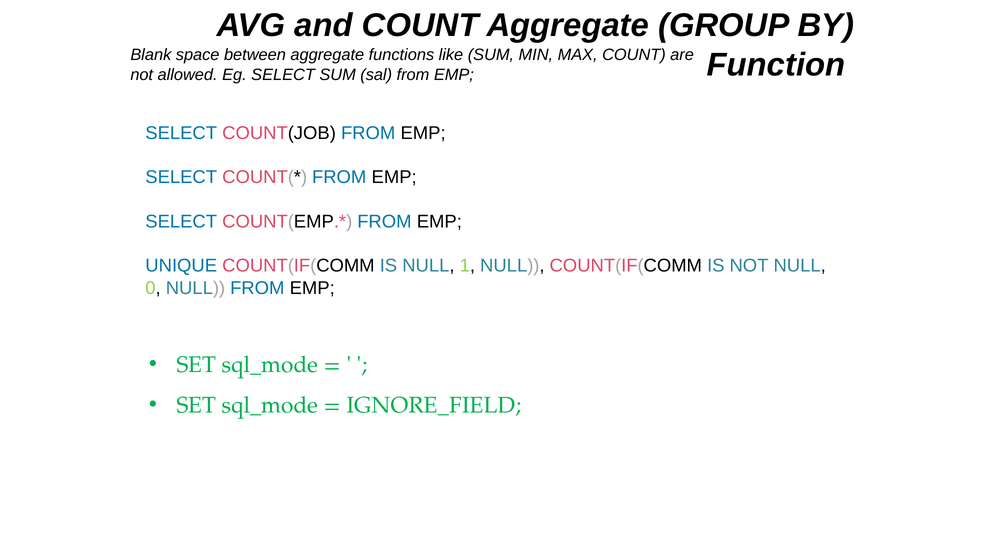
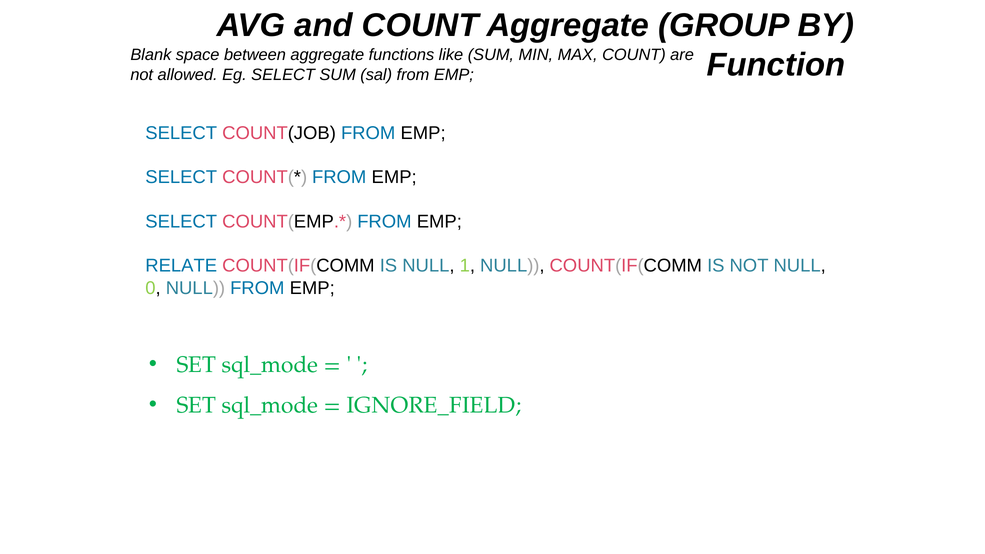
UNIQUE: UNIQUE -> RELATE (181, 266)
